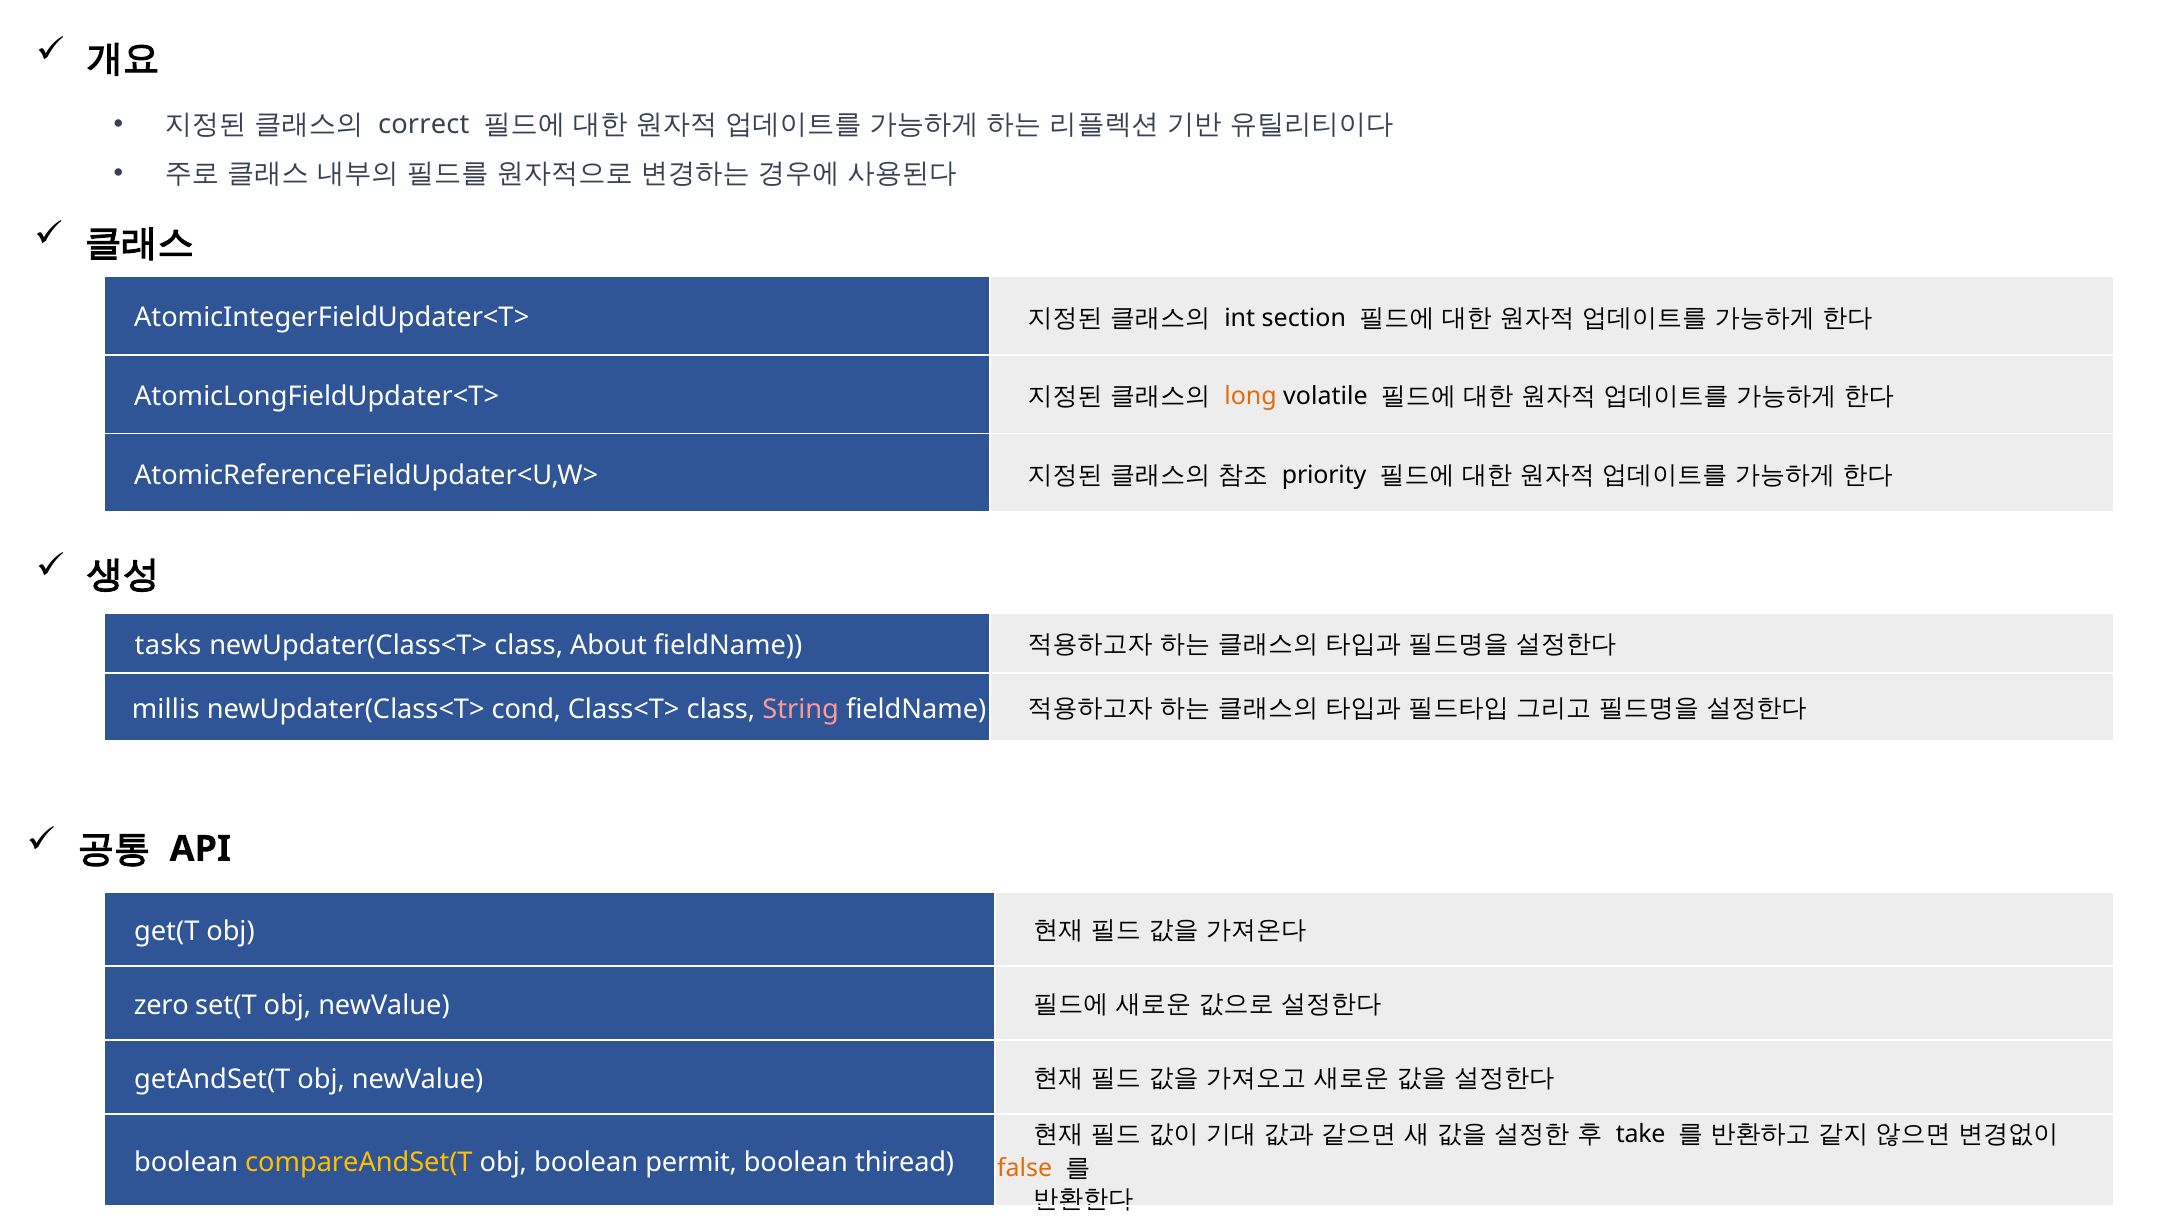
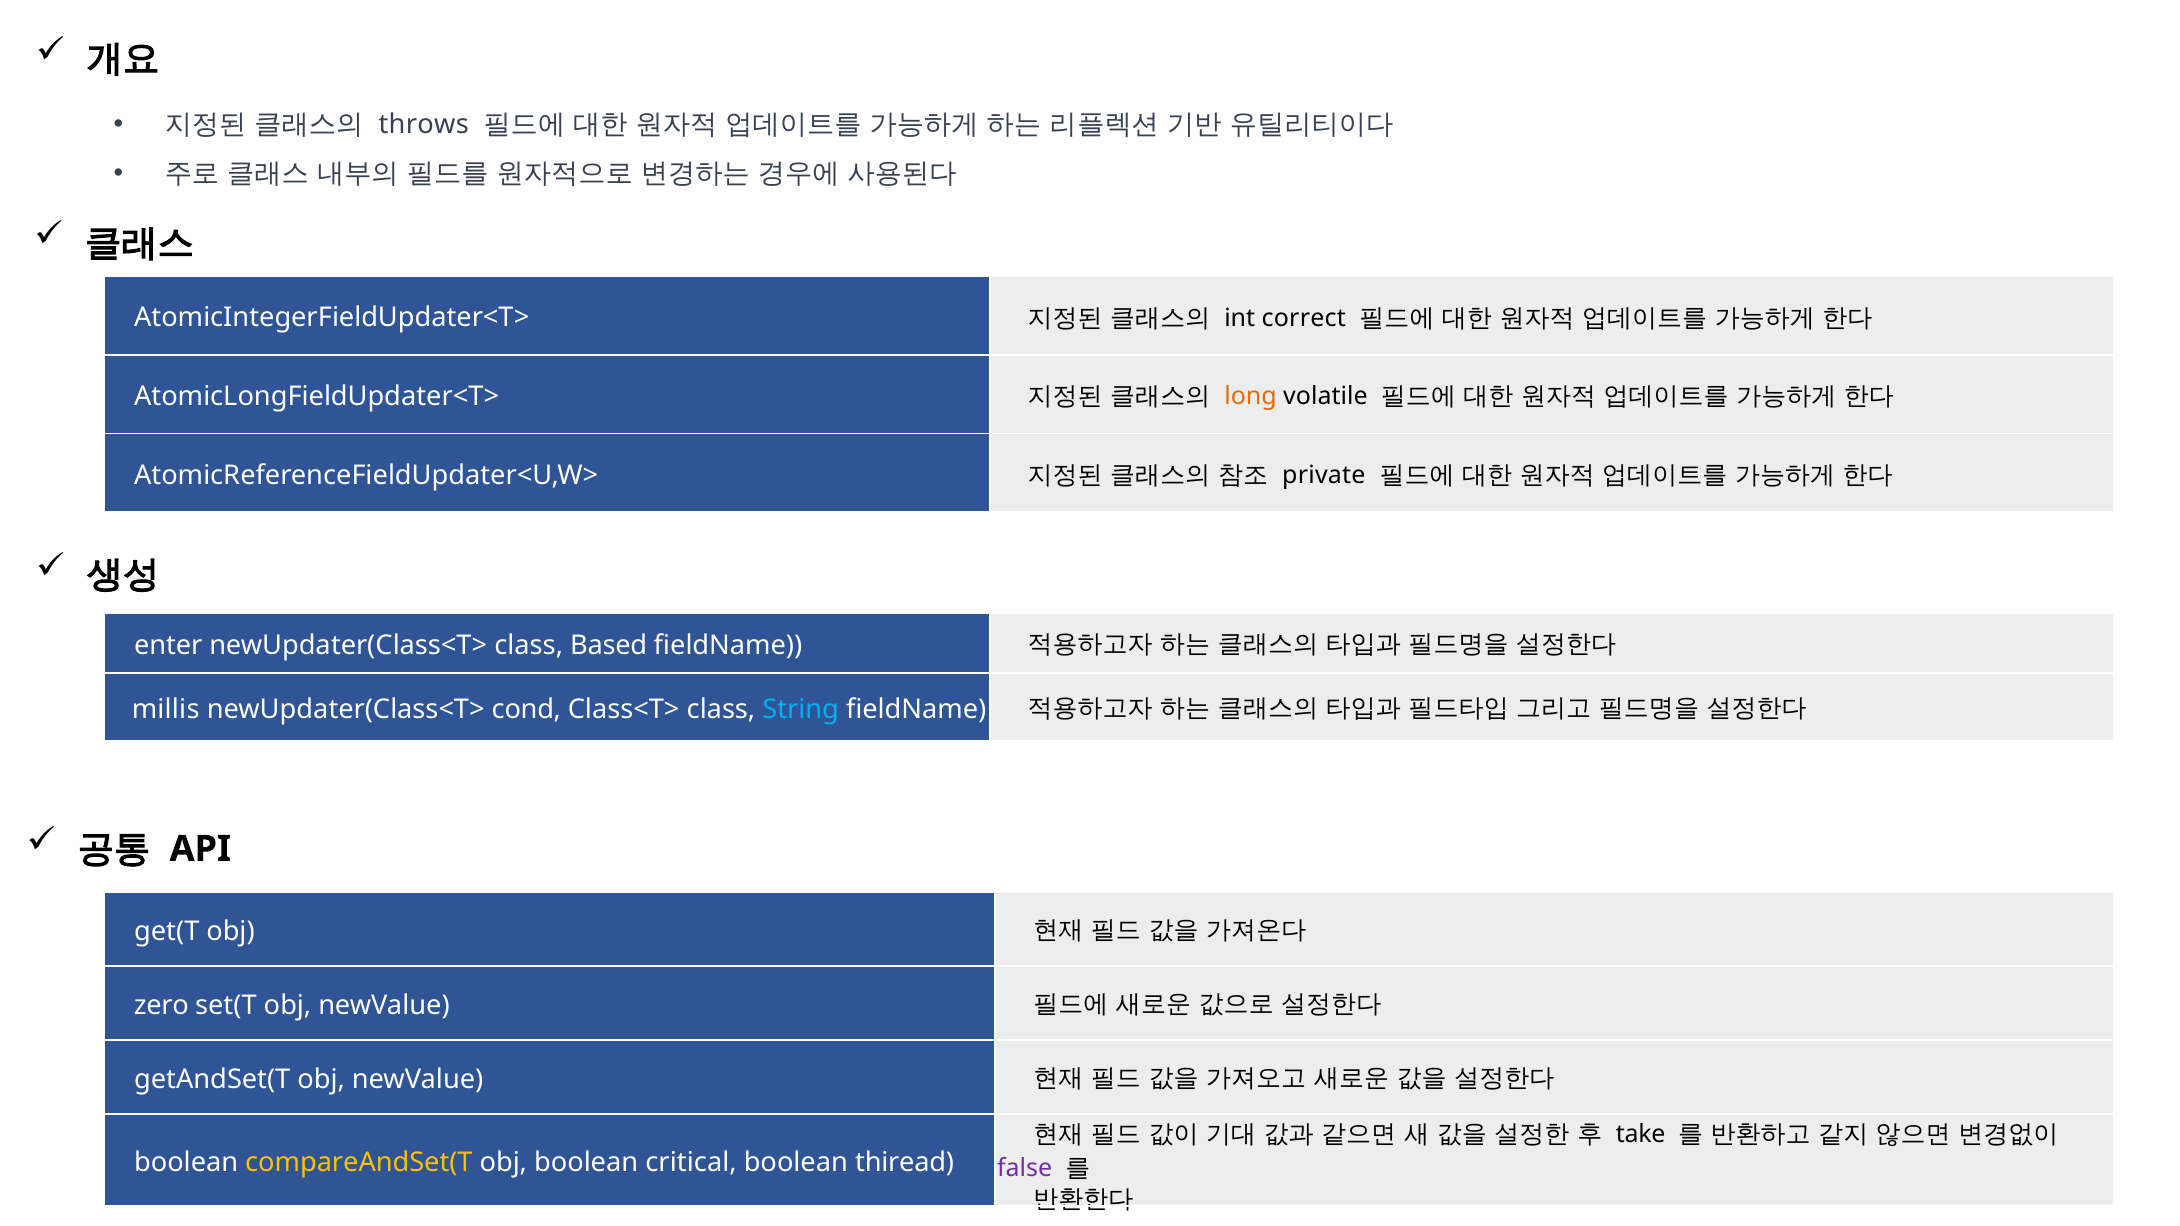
correct: correct -> throws (424, 125)
section: section -> correct (1304, 318)
priority: priority -> private (1324, 475)
tasks: tasks -> enter (168, 645)
About: About -> Based (609, 645)
String colour: pink -> light blue (801, 710)
permit: permit -> critical (691, 1162)
false colour: orange -> purple (1025, 1168)
